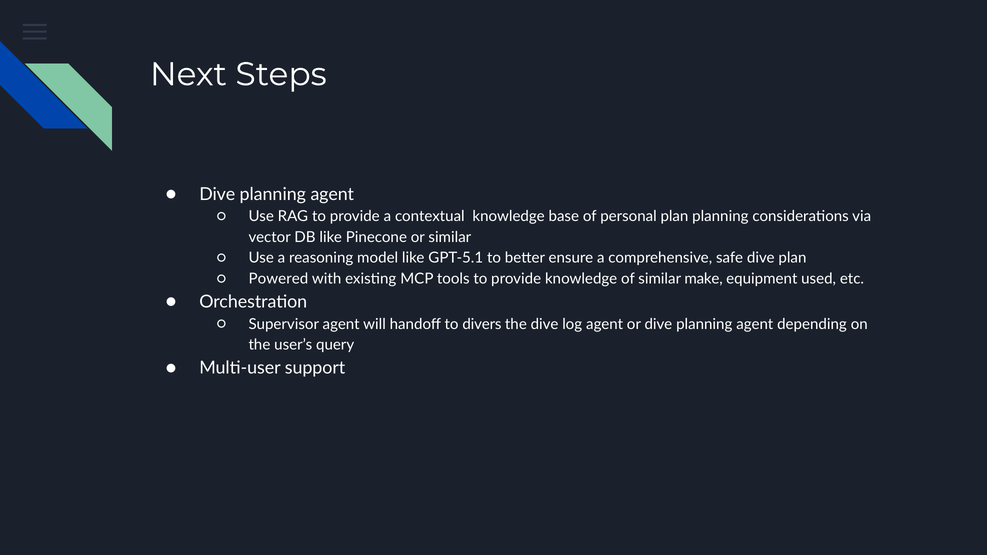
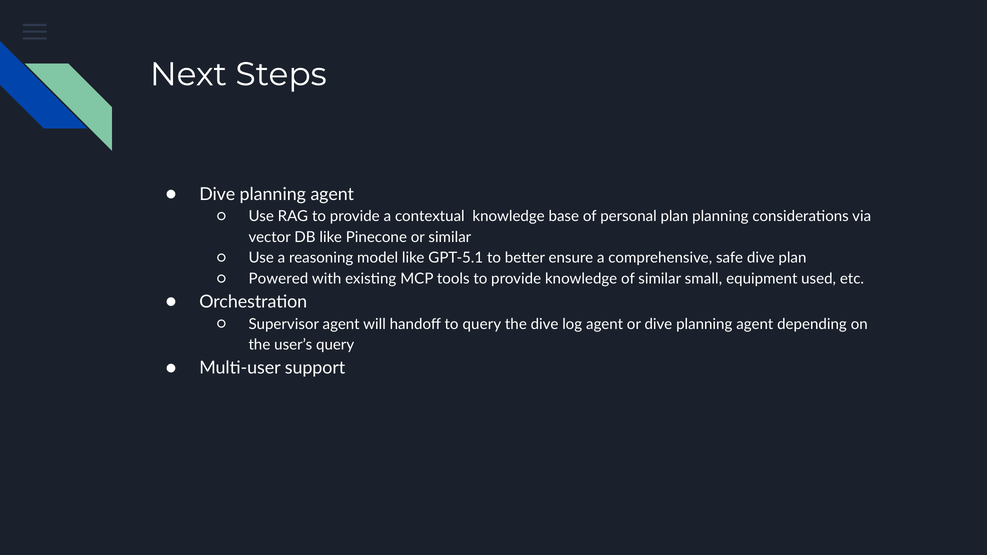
make: make -> small (703, 279)
to divers: divers -> query (482, 324)
